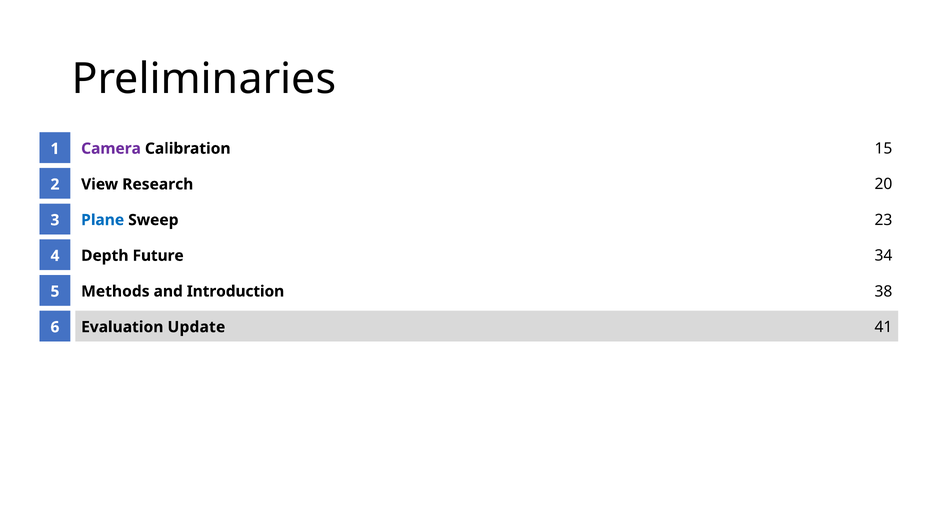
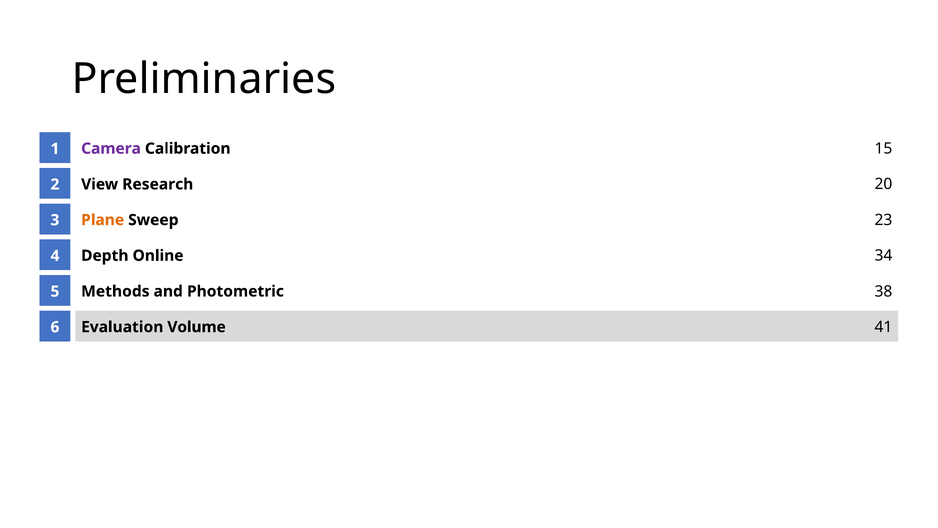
Plane colour: blue -> orange (103, 220)
Future: Future -> Online (158, 255)
Introduction: Introduction -> Photometric (235, 291)
Update: Update -> Volume (197, 327)
